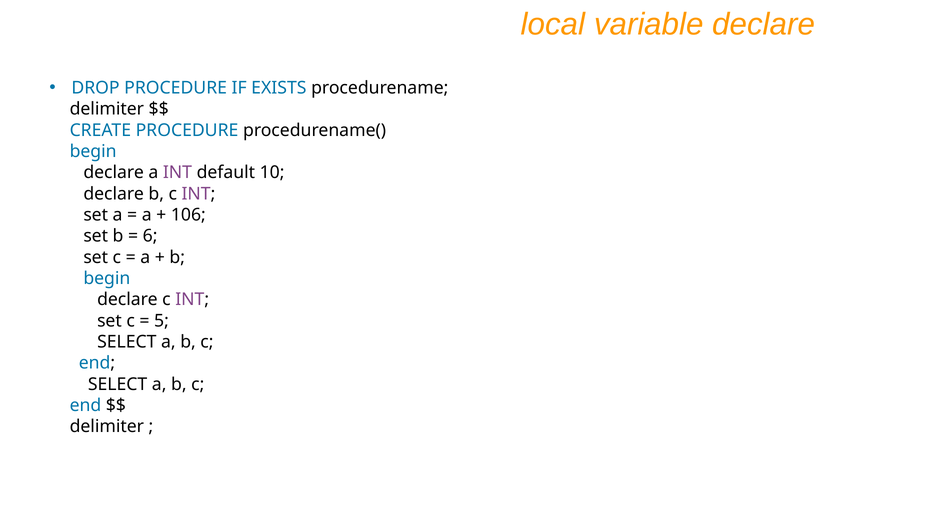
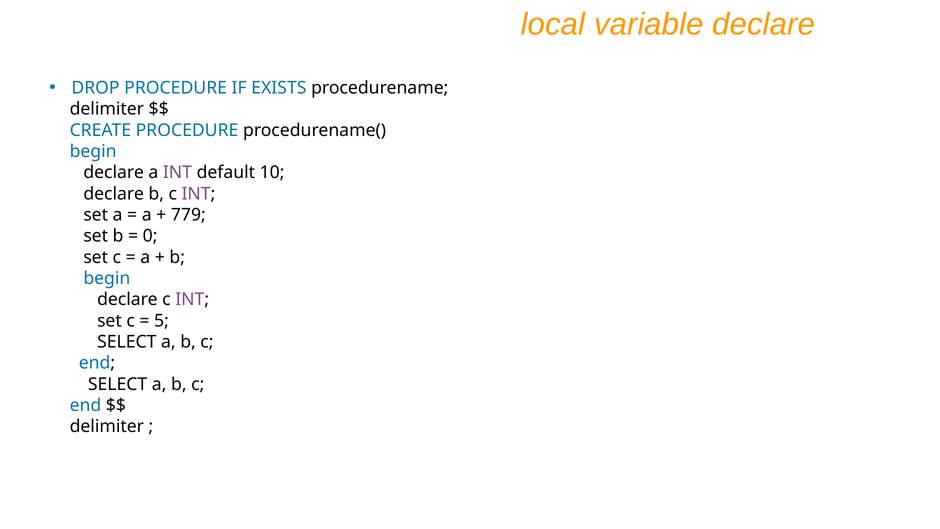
106: 106 -> 779 (188, 215)
6: 6 -> 0 (150, 236)
